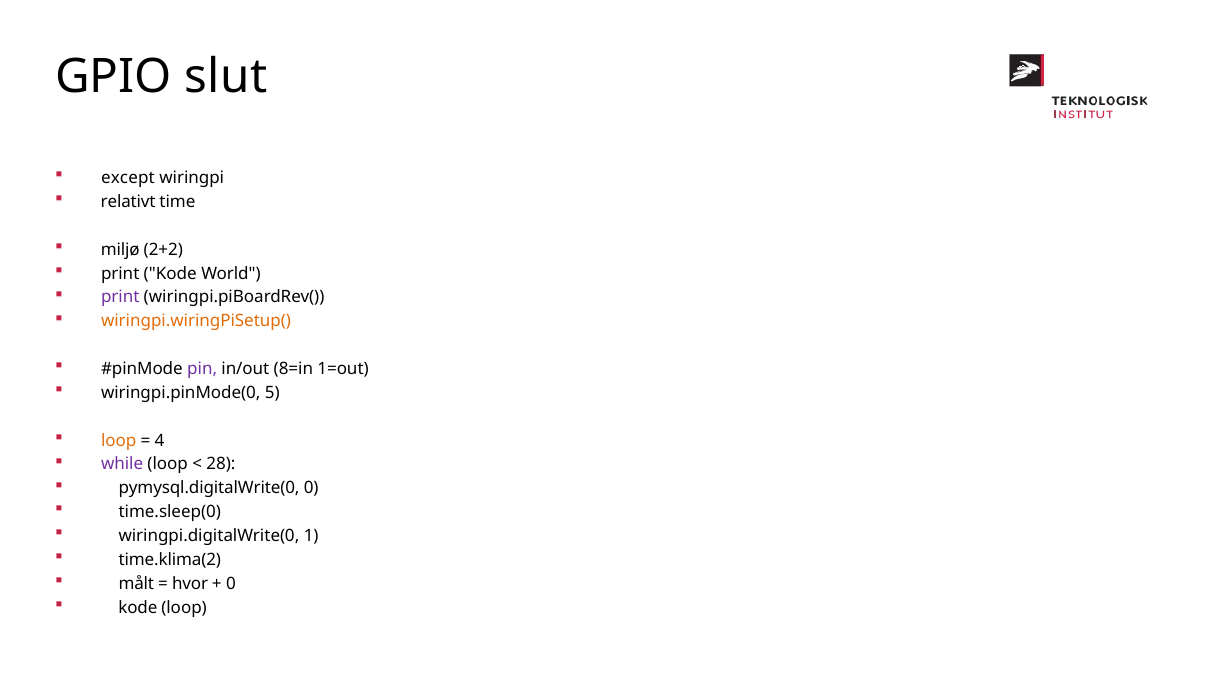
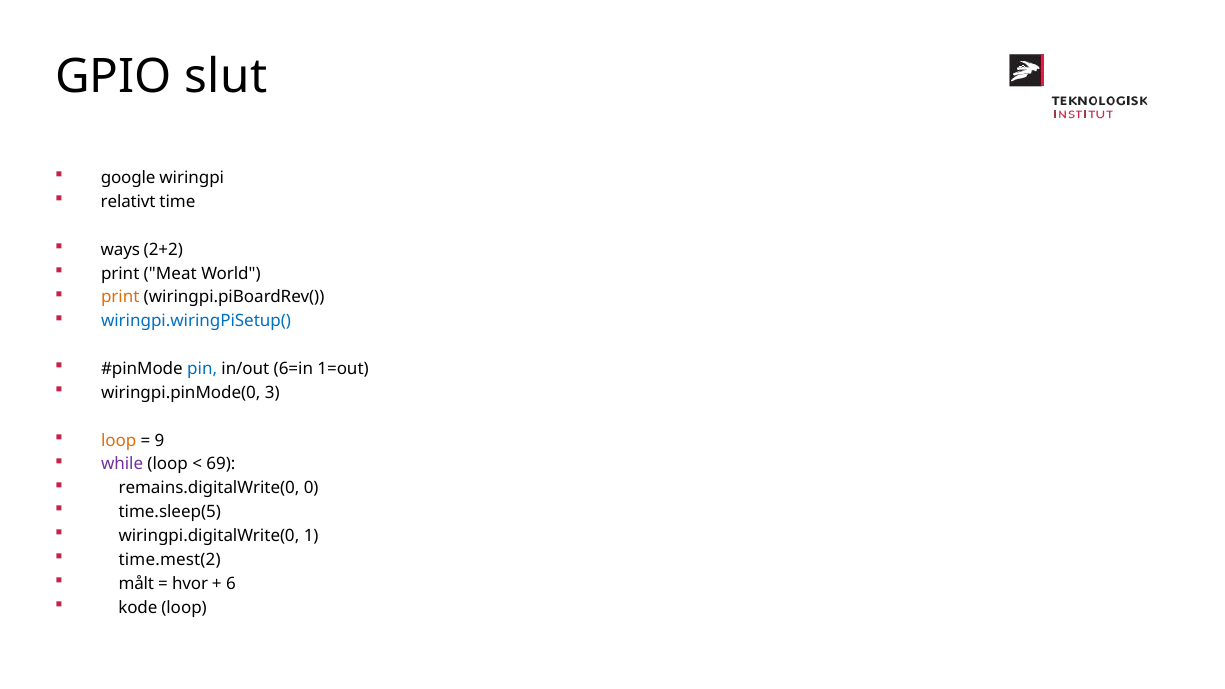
except: except -> google (128, 178)
miljø: miljø -> ways (120, 250)
print Kode: Kode -> Meat (170, 273)
print colour: purple -> orange (120, 297)
wiringpi.wiringPiSetup( colour: orange -> blue (196, 321)
pin colour: purple -> blue (202, 369)
8=in: 8=in -> 6=in (293, 369)
5: 5 -> 3 (272, 393)
4: 4 -> 9 (160, 441)
28: 28 -> 69 (221, 464)
pymysql.digitalWrite(0: pymysql.digitalWrite(0 -> remains.digitalWrite(0 (209, 488)
time.sleep(0: time.sleep(0 -> time.sleep(5 (170, 512)
time.klima(2: time.klima(2 -> time.mest(2 (170, 560)
0: 0 -> 6 (231, 584)
